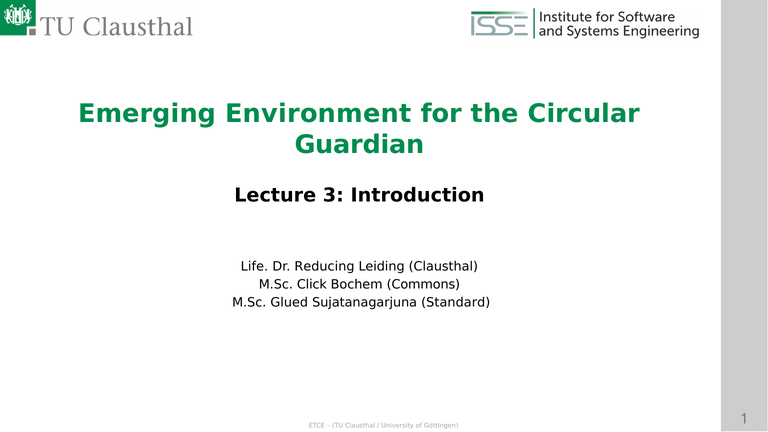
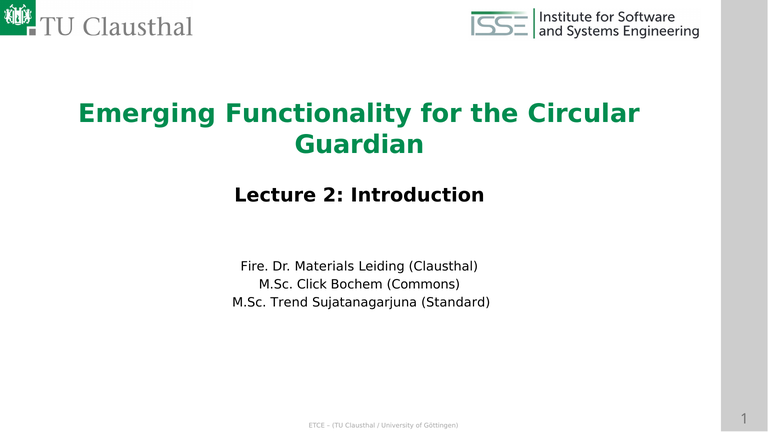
Environment: Environment -> Functionality (319, 114)
3: 3 -> 2 (333, 195)
Life: Life -> Fire (255, 267)
Reducing: Reducing -> Materials (324, 267)
Glued: Glued -> Trend (289, 302)
